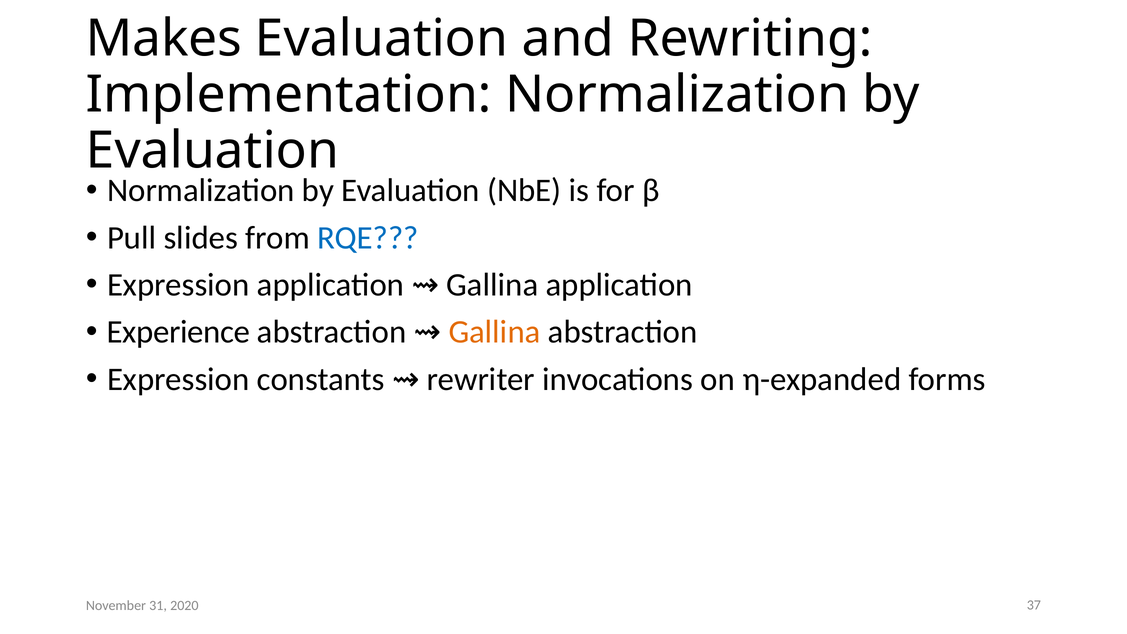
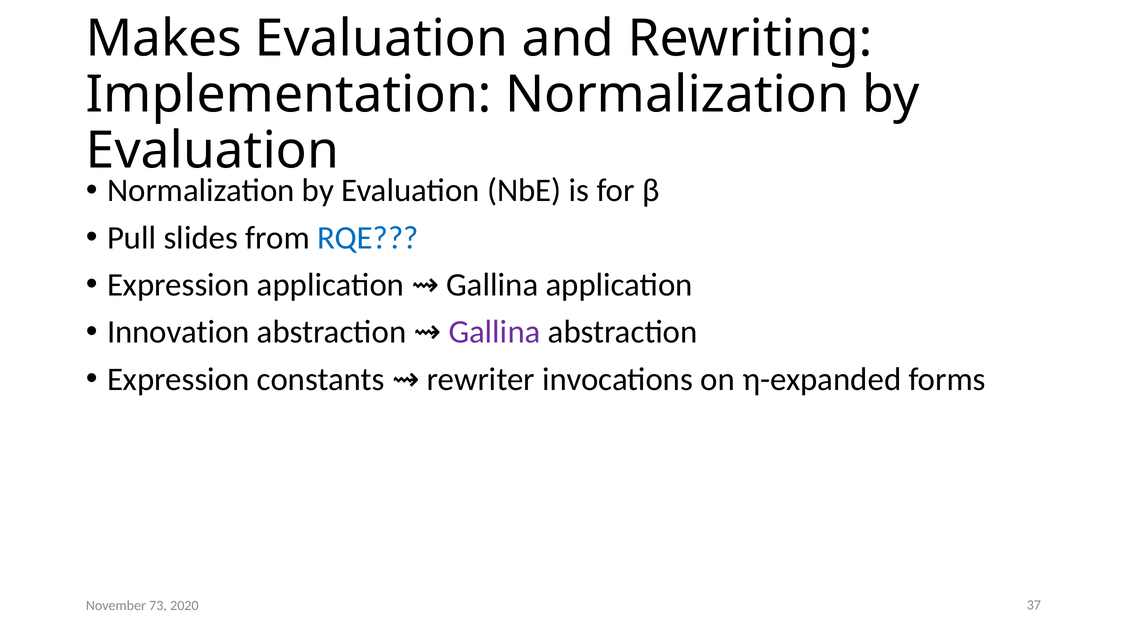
Experience: Experience -> Innovation (178, 332)
Gallina colour: orange -> purple (495, 332)
31: 31 -> 73 (158, 605)
